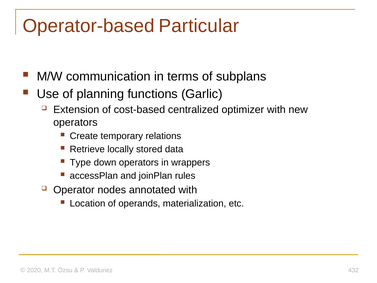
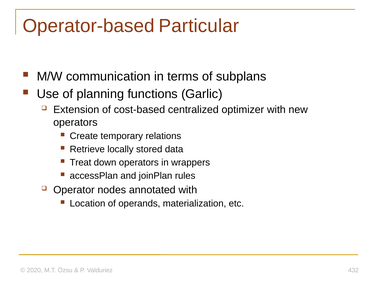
Type: Type -> Treat (81, 162)
